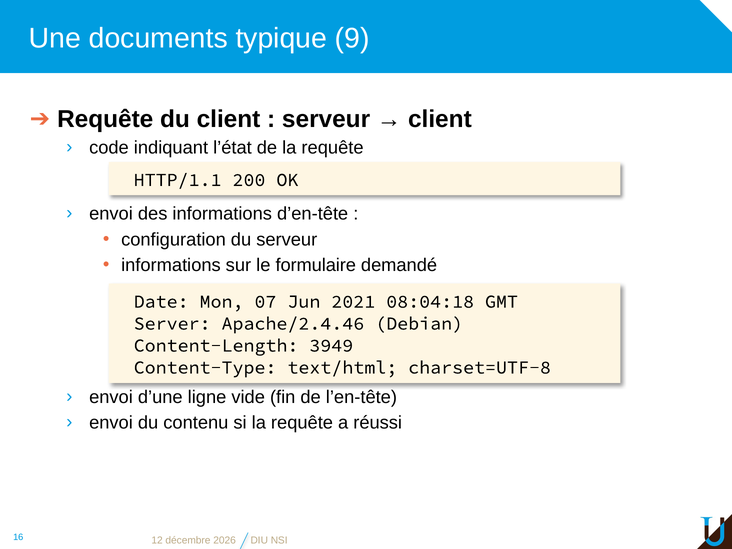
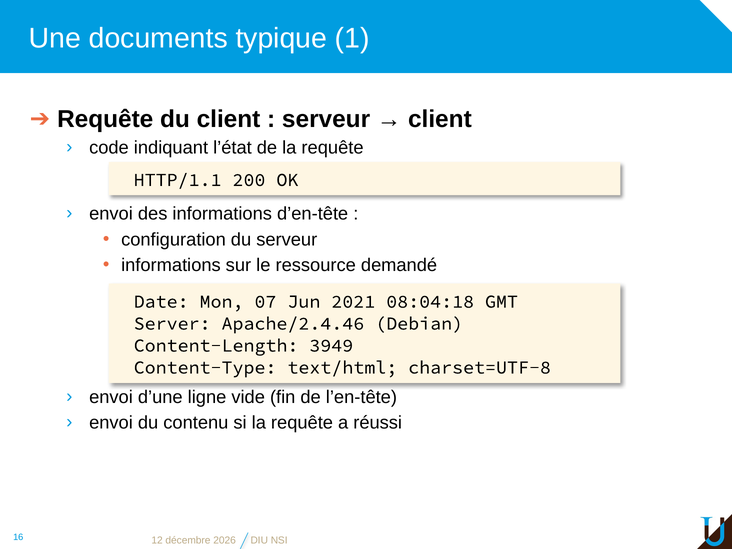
9: 9 -> 1 (352, 39)
formulaire: formulaire -> ressource (316, 265)
